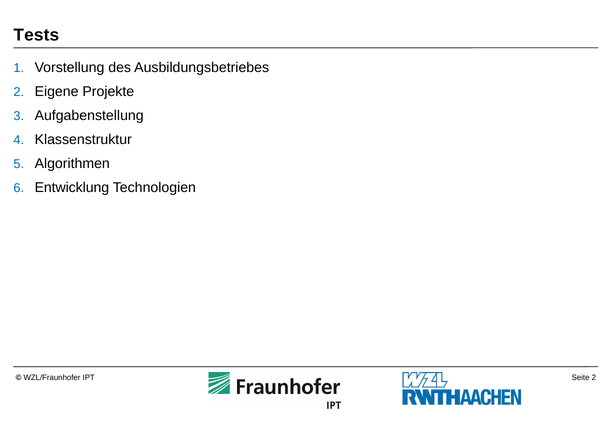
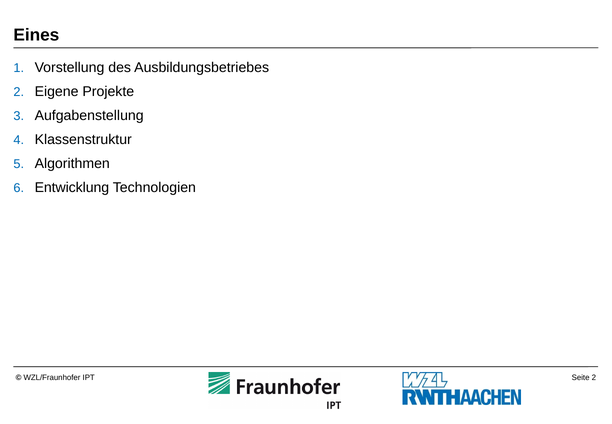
Tests: Tests -> Eines (36, 35)
